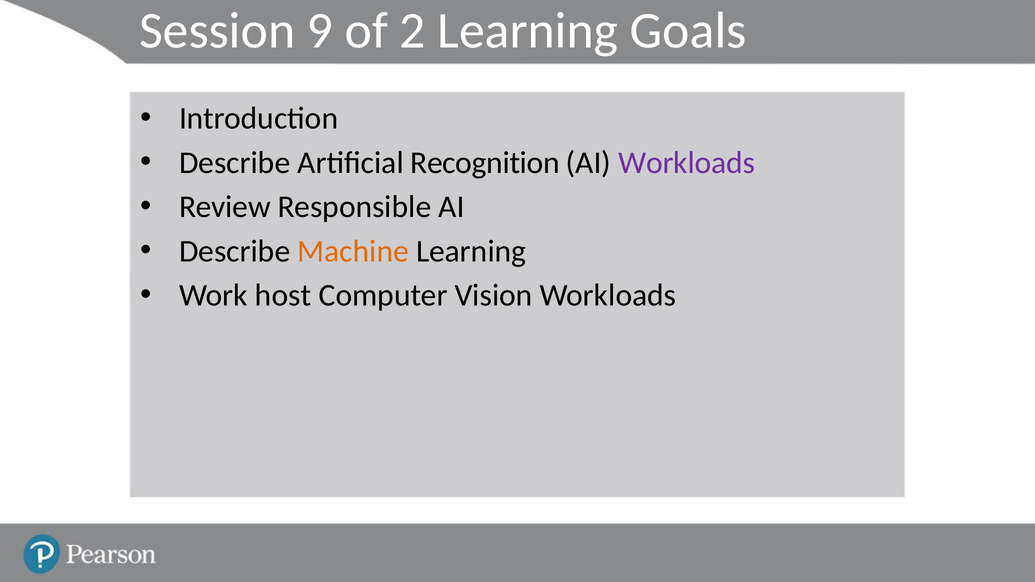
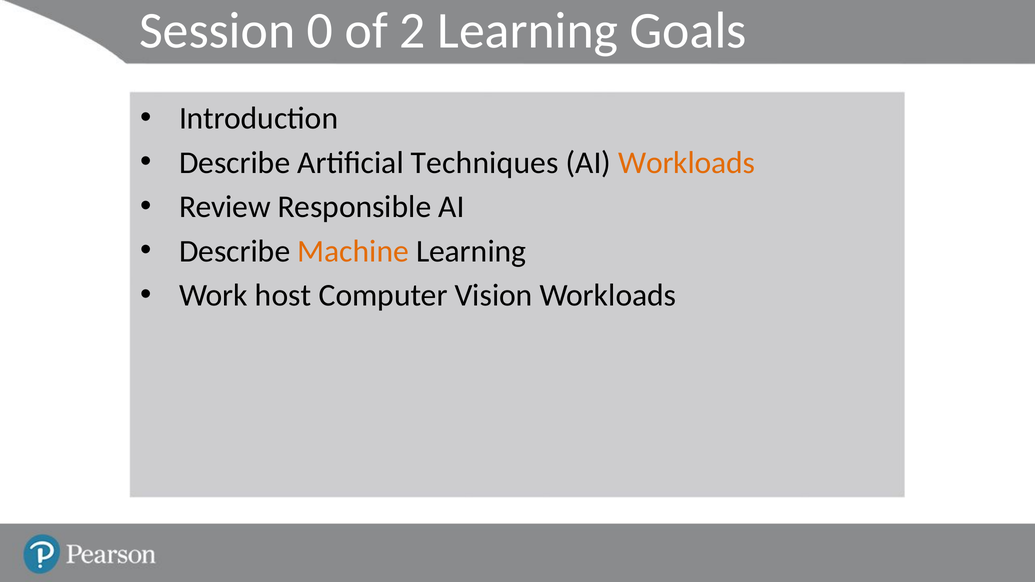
9: 9 -> 0 (320, 31)
Recognition: Recognition -> Techniques (485, 163)
Workloads colour: purple -> orange (687, 163)
